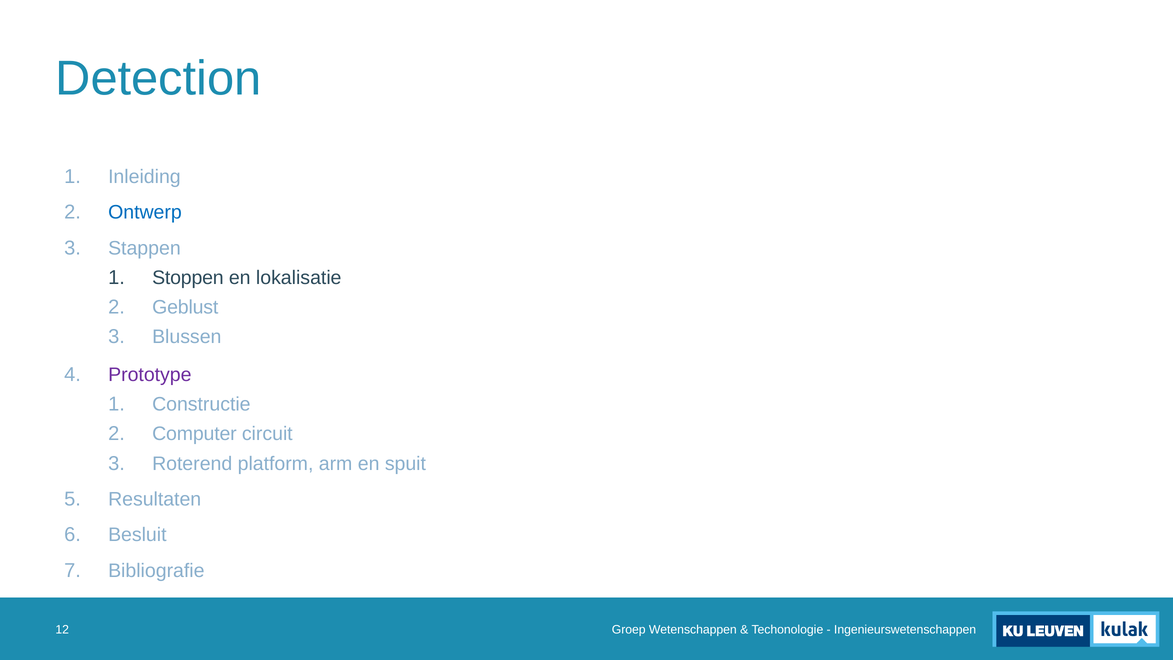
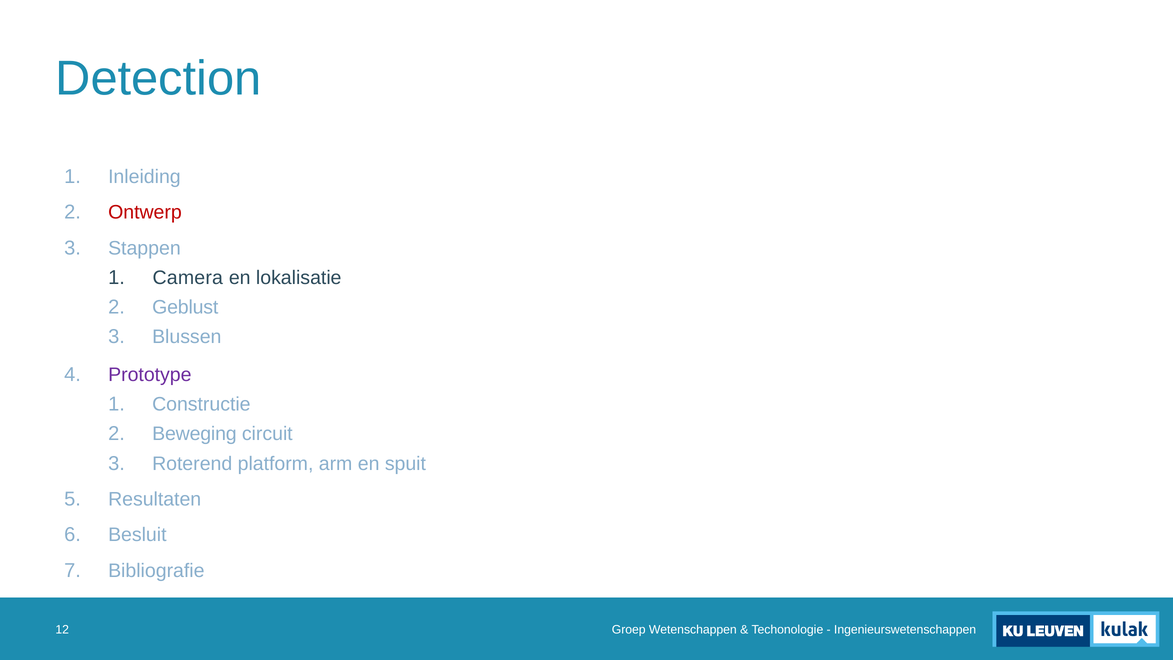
Ontwerp colour: blue -> red (145, 212)
Stoppen: Stoppen -> Camera (188, 278)
Computer: Computer -> Beweging (194, 434)
